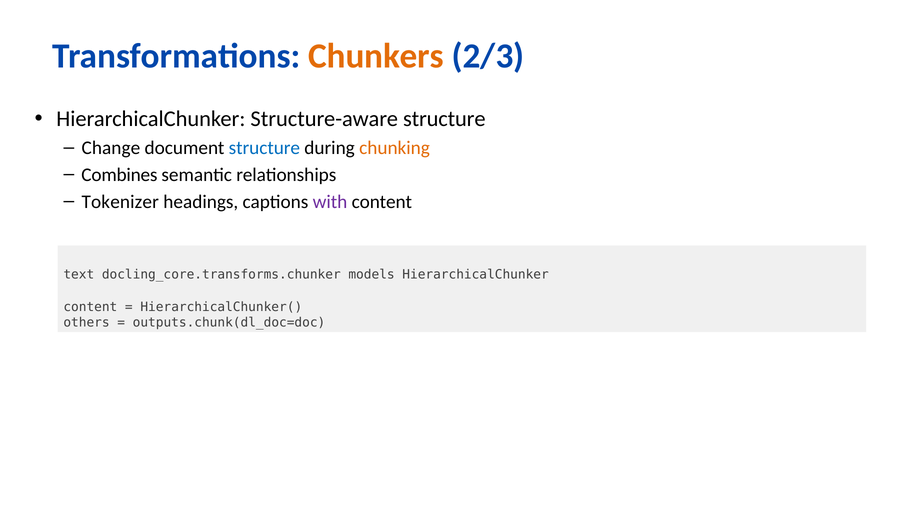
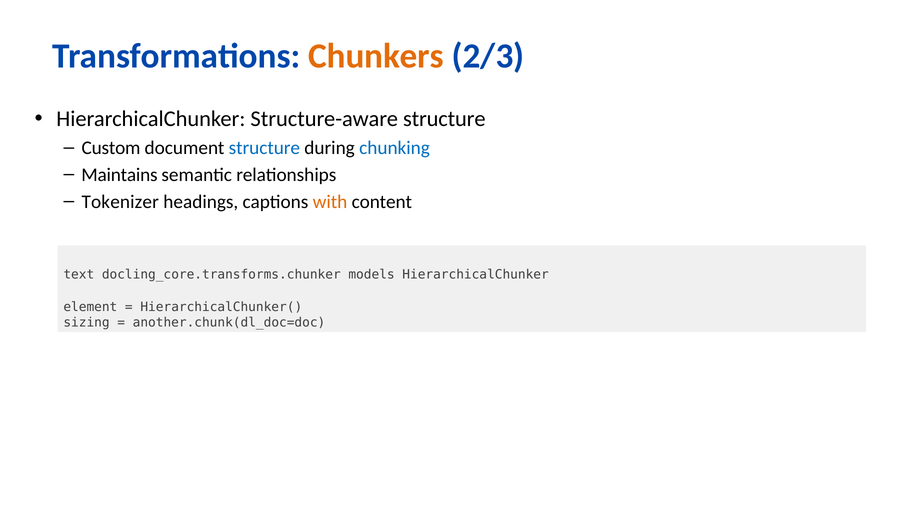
Change: Change -> Custom (111, 148)
chunking colour: orange -> blue (395, 148)
Combines: Combines -> Maintains (119, 175)
with colour: purple -> orange (330, 202)
content: content -> element (90, 307)
others: others -> sizing (87, 322)
outputs.chunk(dl_doc=doc: outputs.chunk(dl_doc=doc -> another.chunk(dl_doc=doc (229, 322)
